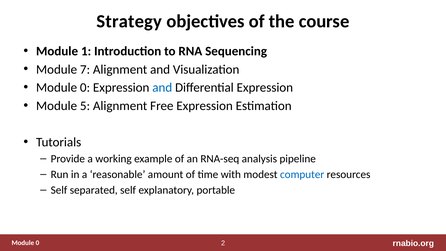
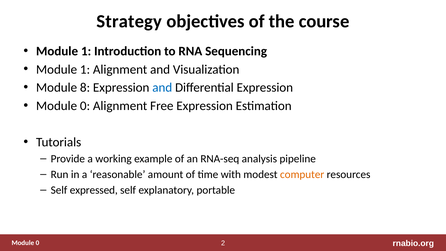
7: 7 -> 1 (85, 69)
0: 0 -> 8 (85, 88)
5: 5 -> 0 (85, 106)
computer colour: blue -> orange (302, 174)
separated: separated -> expressed (94, 190)
